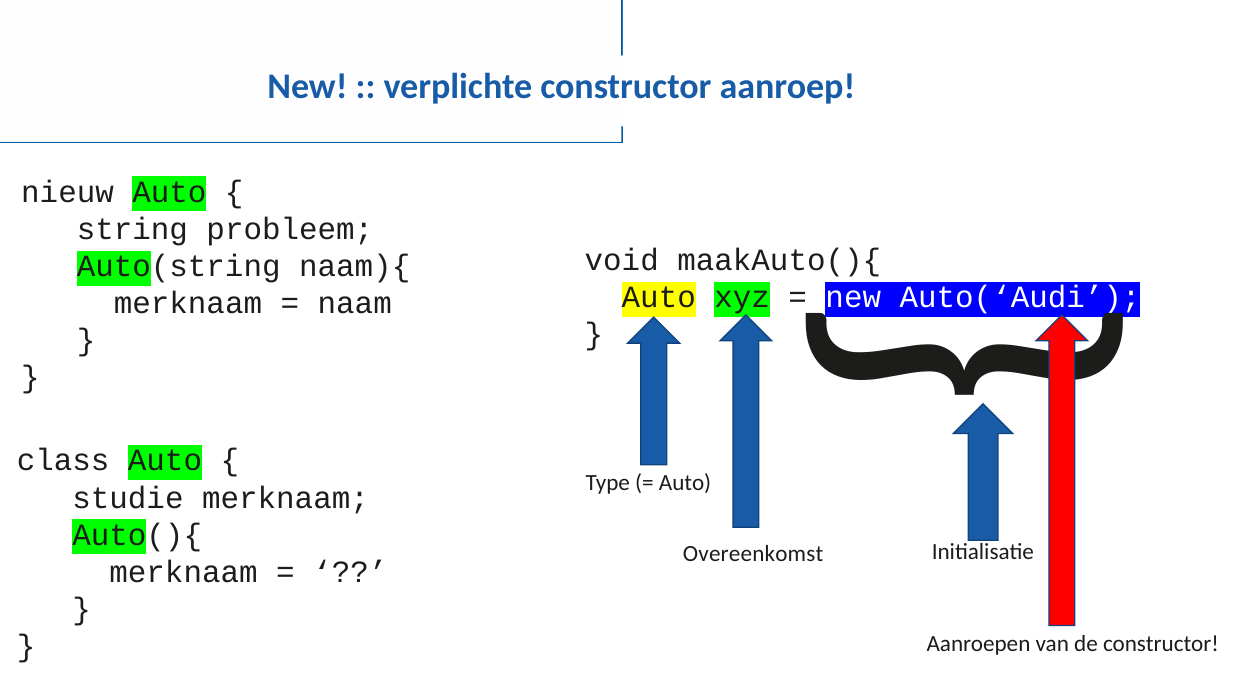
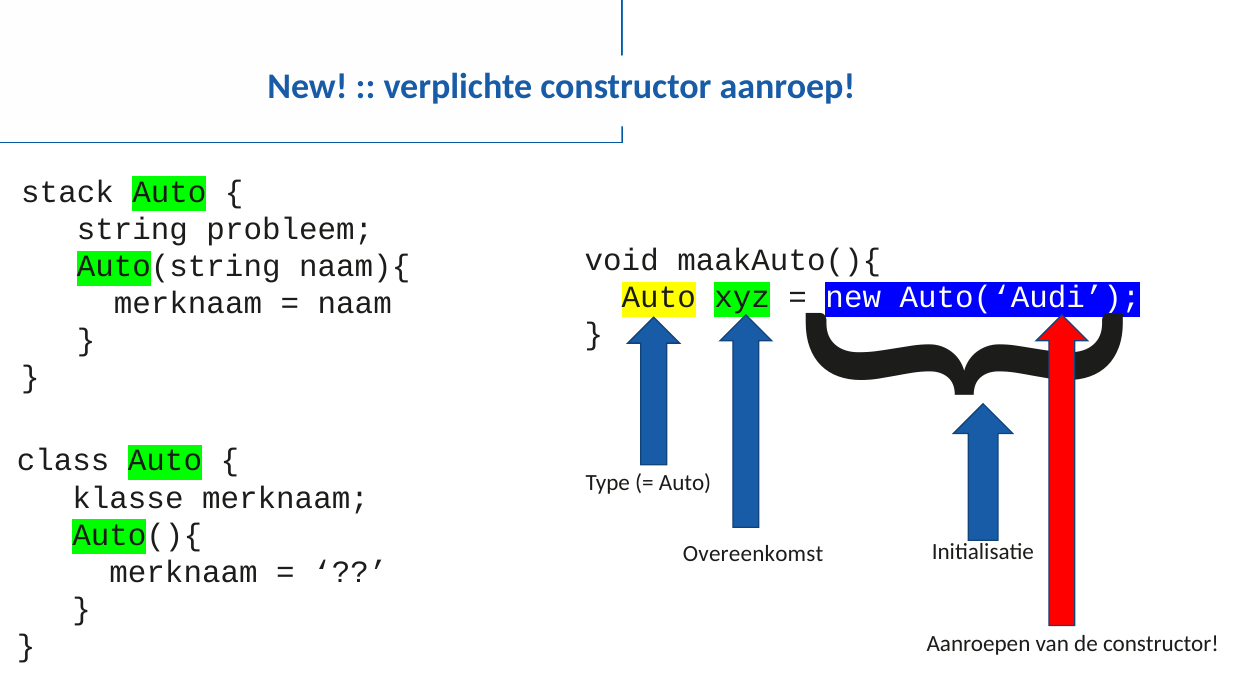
nieuw: nieuw -> stack (68, 192)
studie: studie -> klasse (128, 498)
